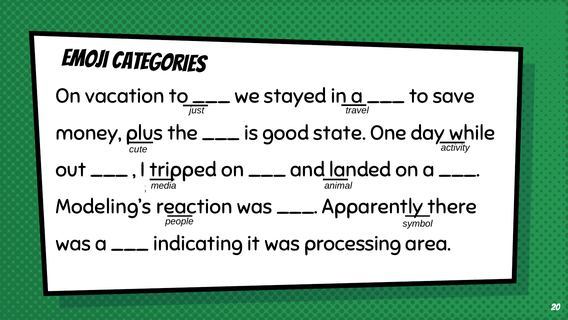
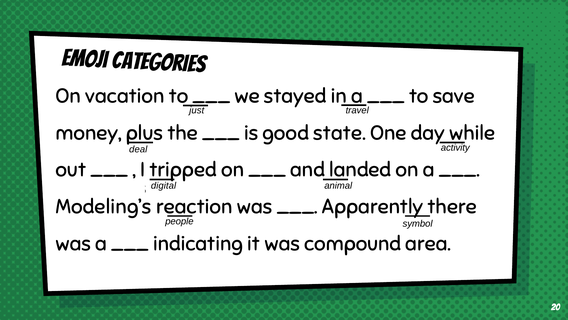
cute: cute -> deal (138, 149)
media: media -> digital (164, 185)
processing: processing -> compound (353, 243)
